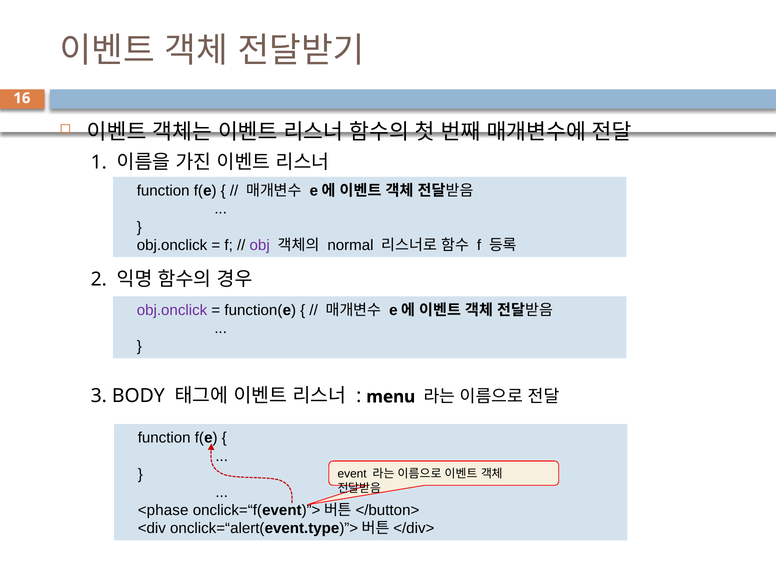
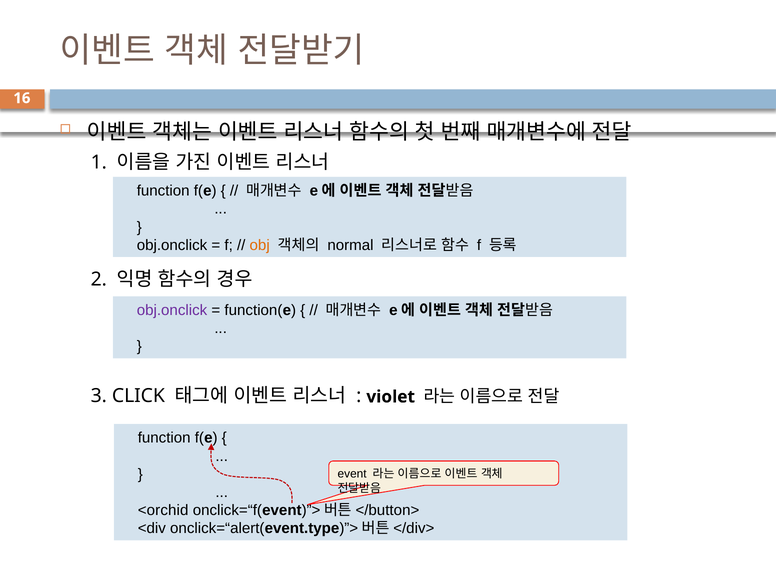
obj colour: purple -> orange (260, 245)
BODY: BODY -> CLICK (138, 396)
menu: menu -> violet (391, 397)
<phase: <phase -> <orchid (163, 510)
